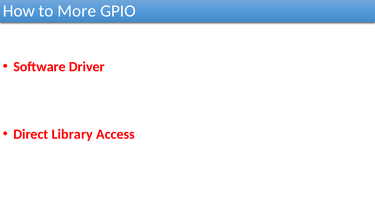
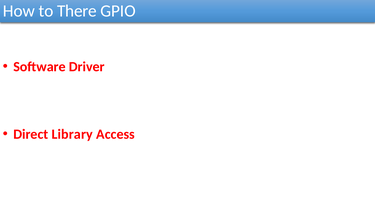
More: More -> There (77, 11)
